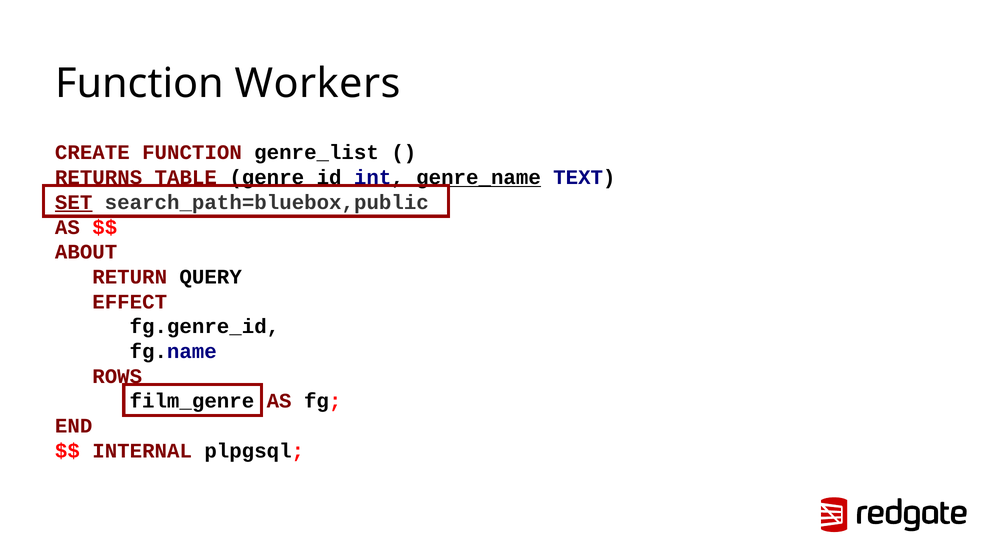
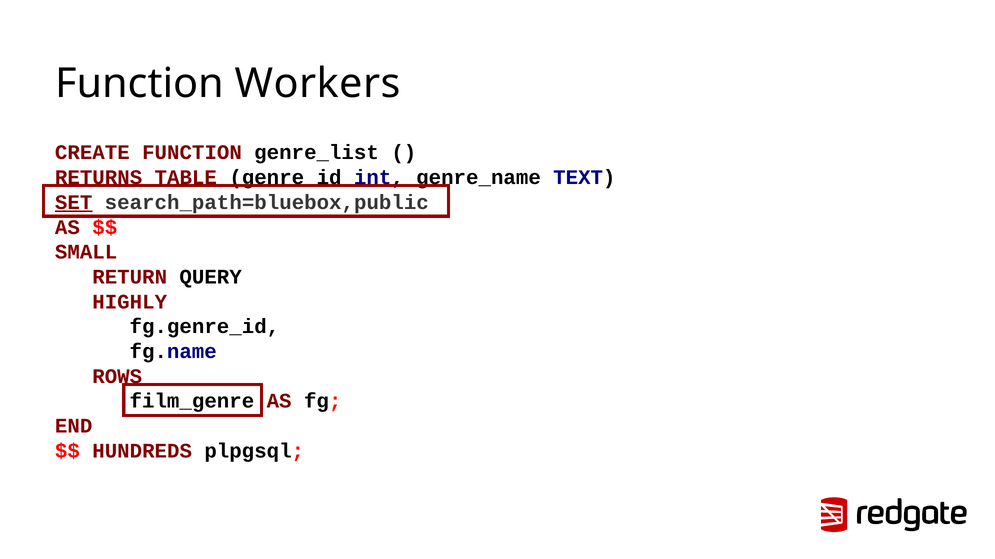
genre_name underline: present -> none (479, 178)
ABOUT: ABOUT -> SMALL (86, 252)
EFFECT: EFFECT -> HIGHLY (130, 302)
INTERNAL: INTERNAL -> HUNDREDS (142, 451)
